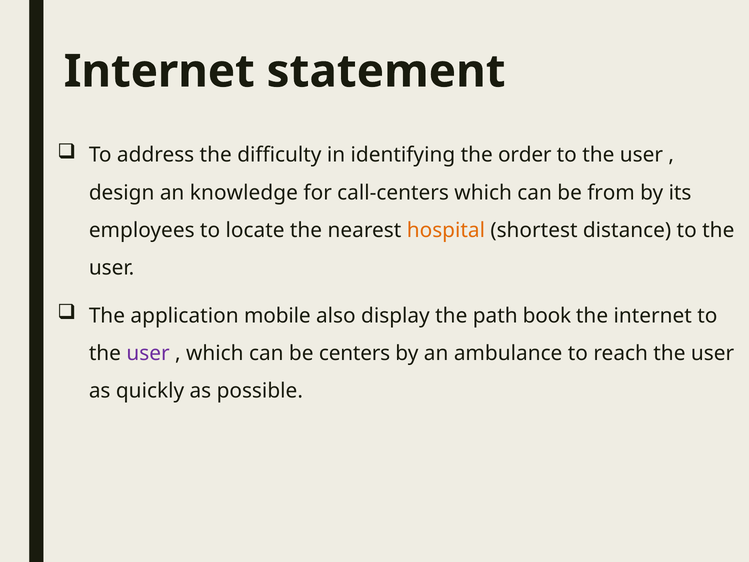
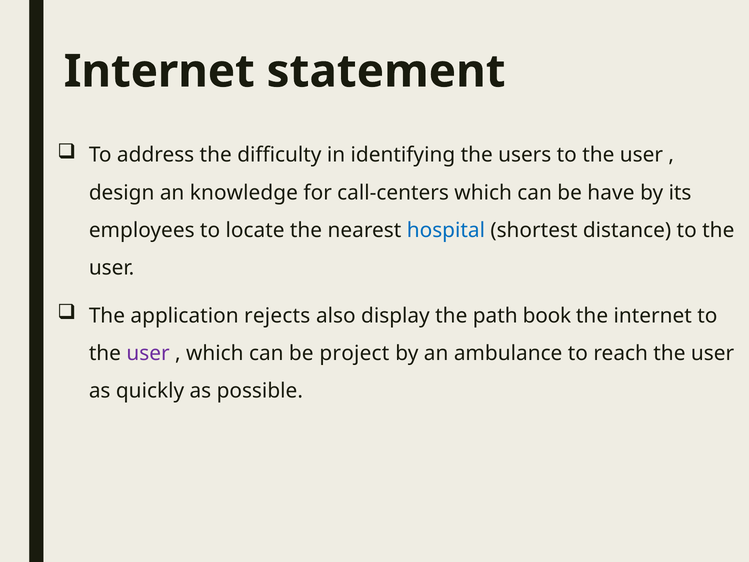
order: order -> users (525, 155)
from: from -> have (611, 193)
hospital colour: orange -> blue (446, 230)
mobile: mobile -> rejects (277, 315)
centers: centers -> project (354, 353)
